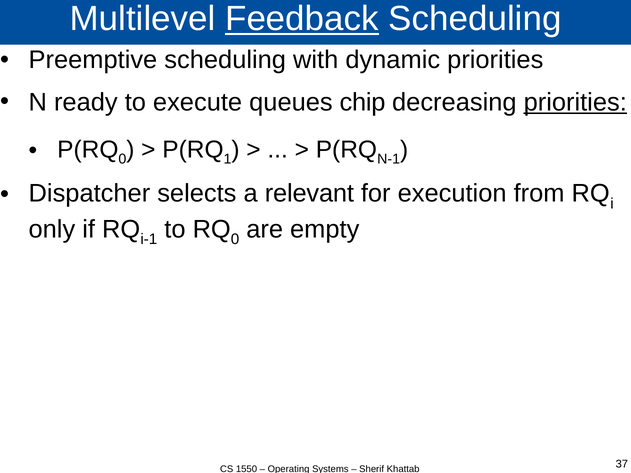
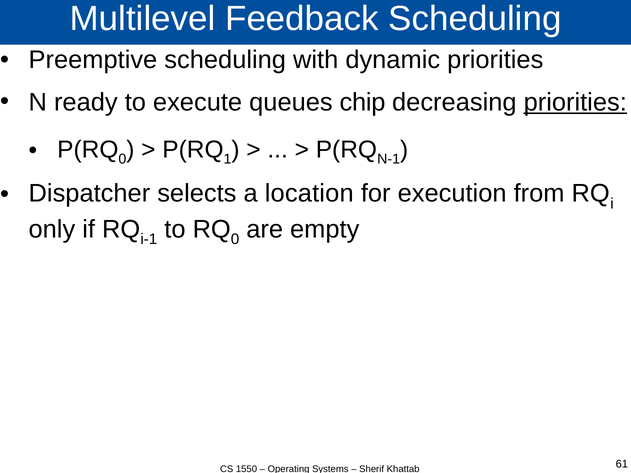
Feedback underline: present -> none (302, 19)
relevant: relevant -> location (309, 194)
37: 37 -> 61 (622, 464)
